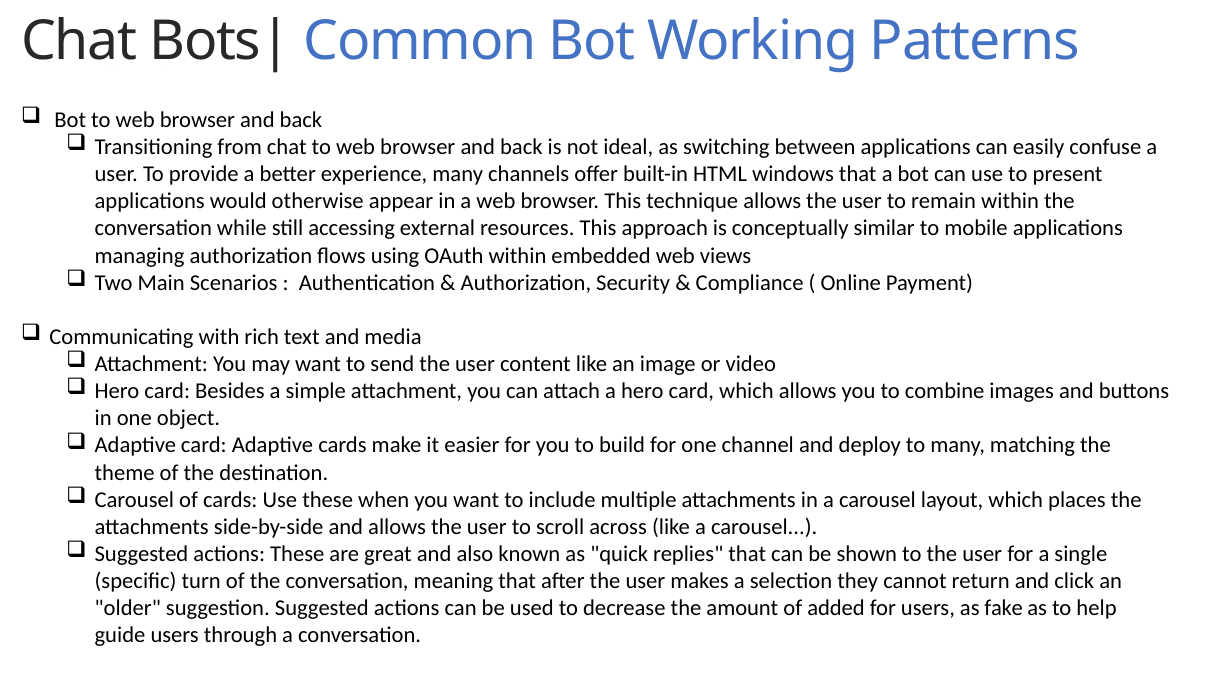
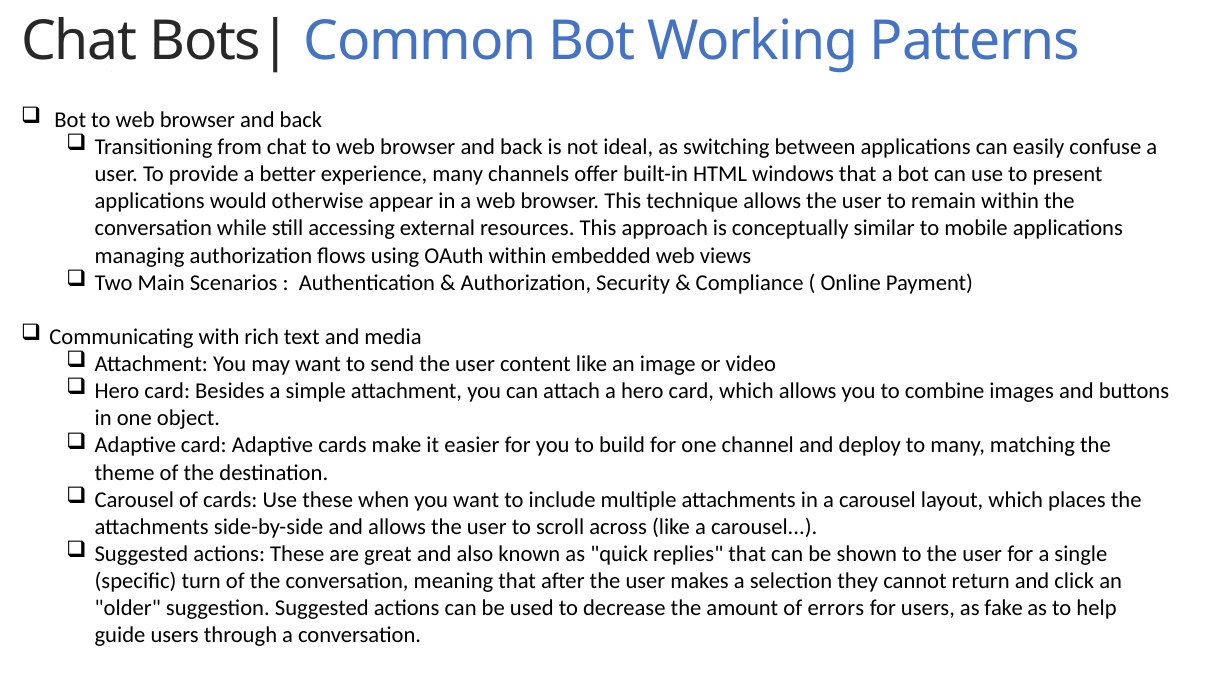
added: added -> errors (836, 608)
